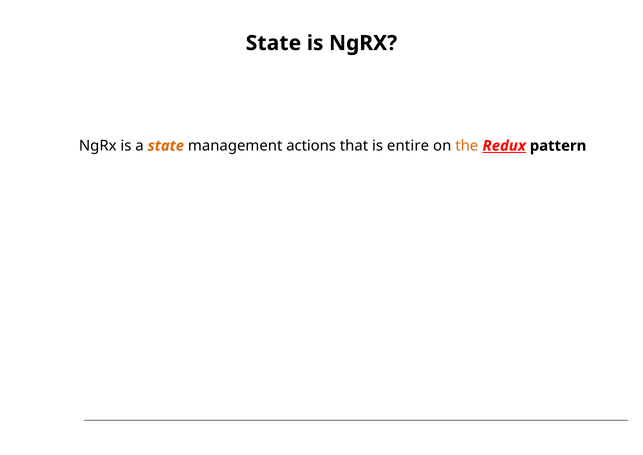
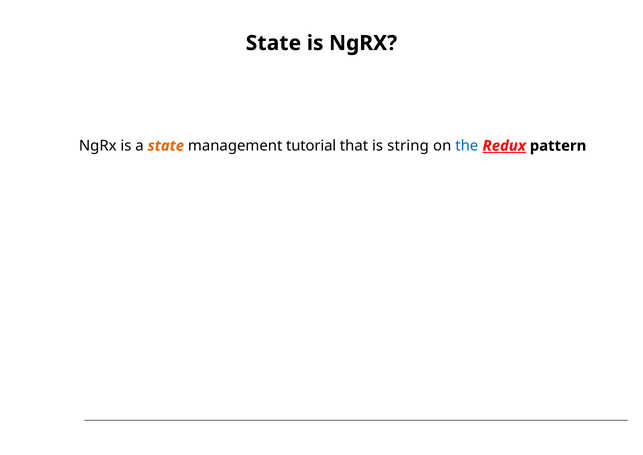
actions: actions -> tutorial (311, 146)
entire: entire -> string (408, 146)
the colour: orange -> blue (467, 146)
